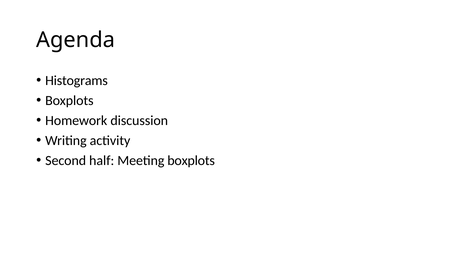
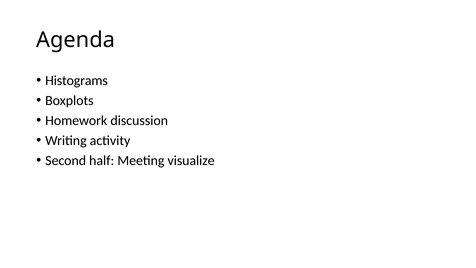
Meeting boxplots: boxplots -> visualize (191, 160)
